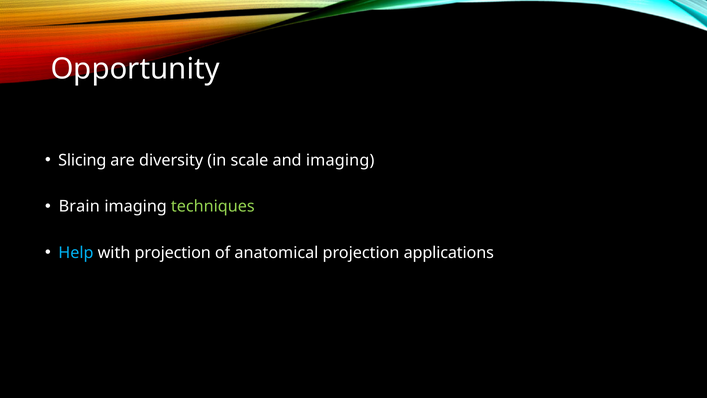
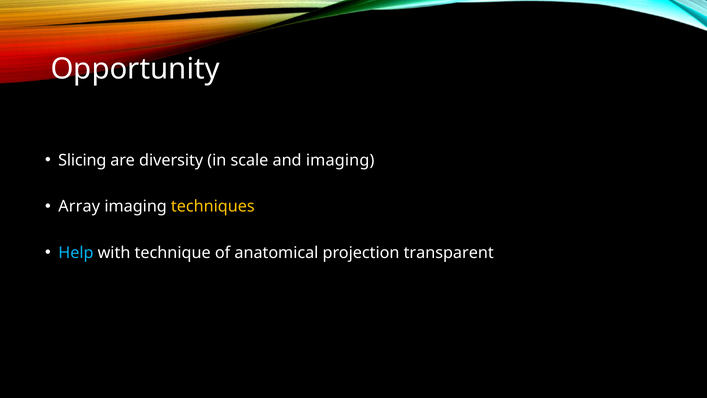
Brain: Brain -> Array (79, 206)
techniques colour: light green -> yellow (213, 206)
with projection: projection -> technique (173, 253)
applications: applications -> transparent (449, 253)
